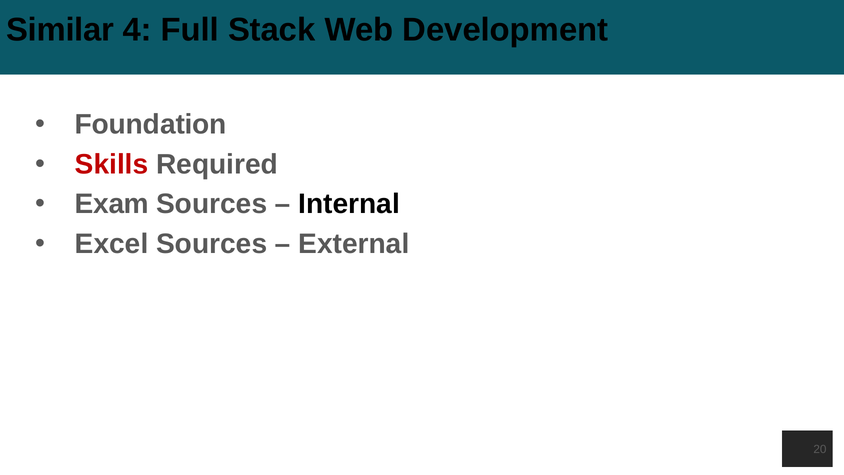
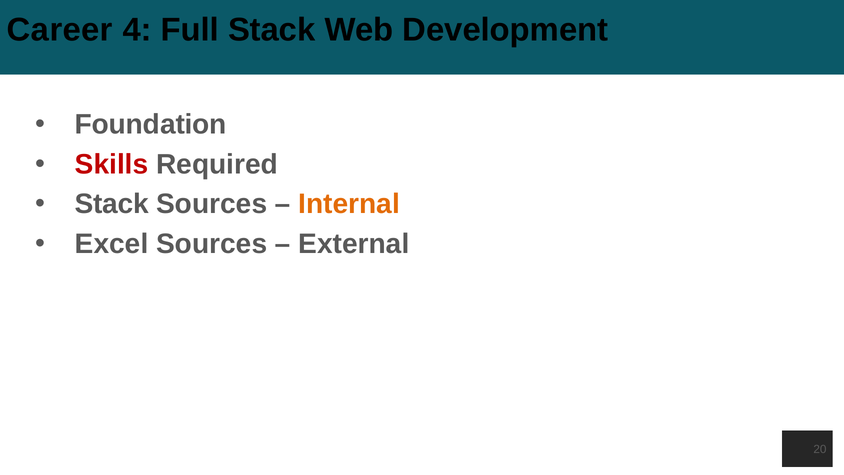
Similar: Similar -> Career (60, 30)
Exam: Exam -> Stack (112, 204)
Internal colour: black -> orange (349, 204)
